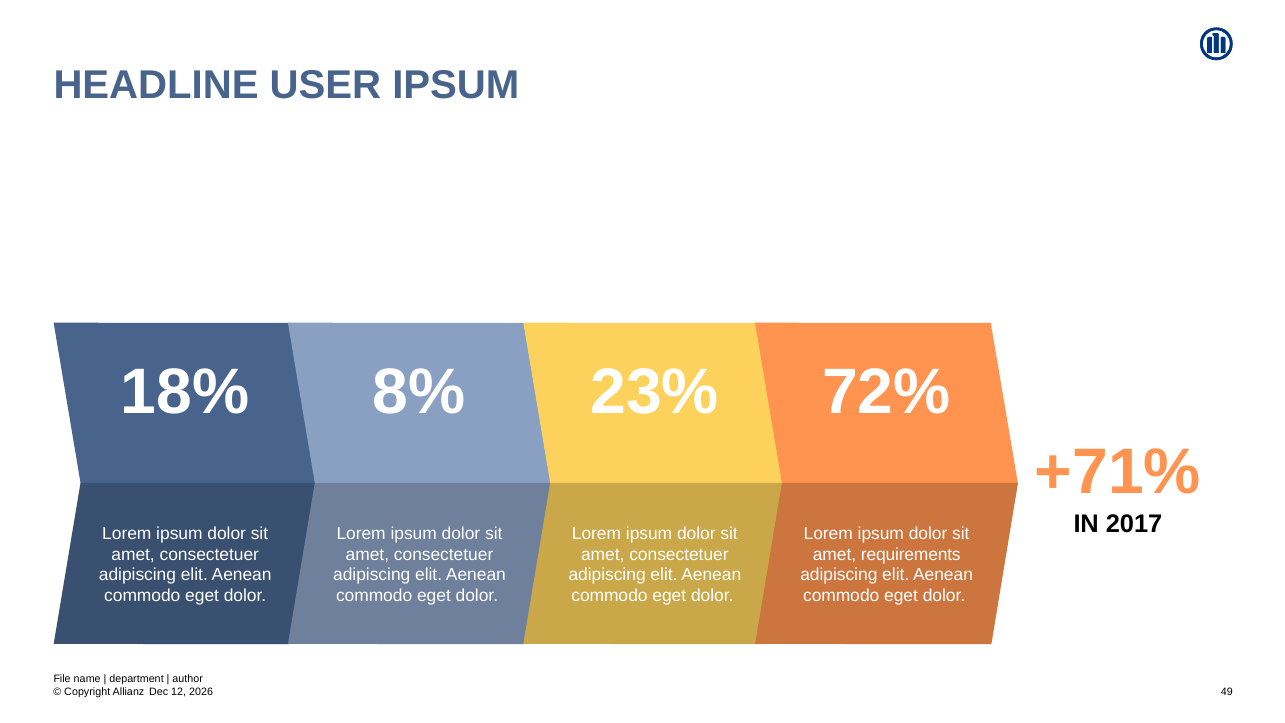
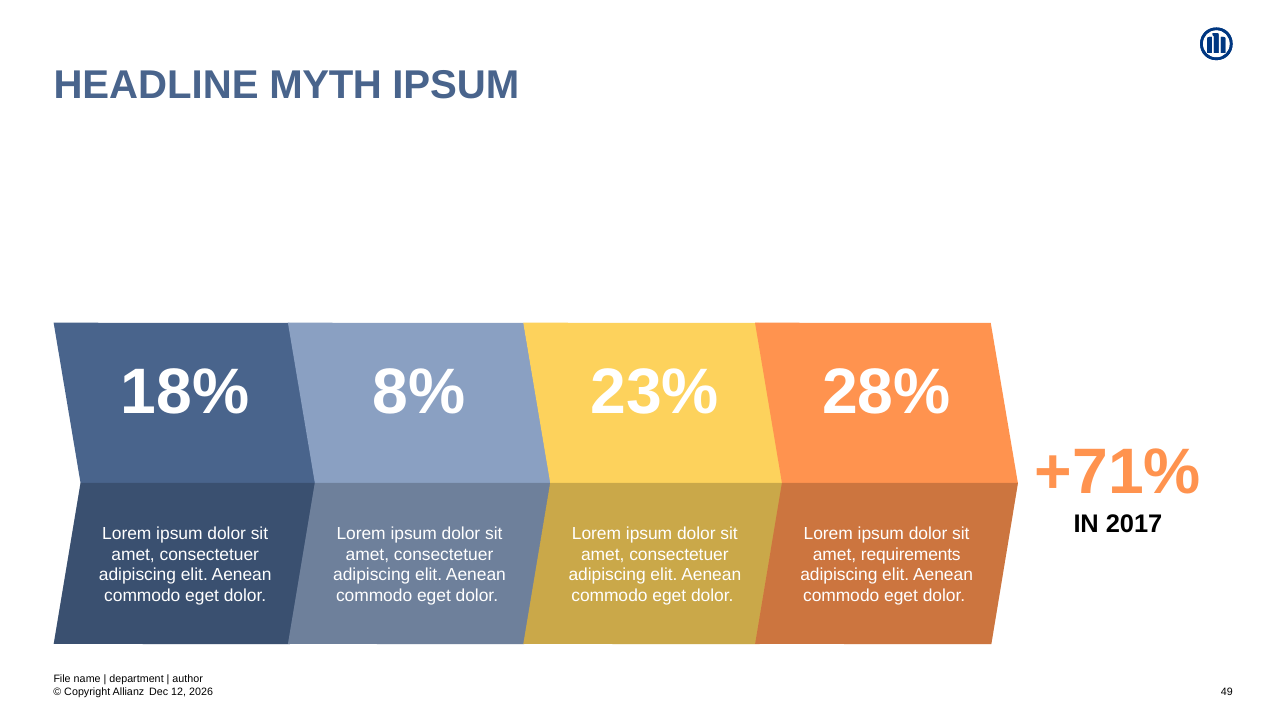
USER: USER -> MYTH (326, 85)
72%: 72% -> 28% (886, 392)
